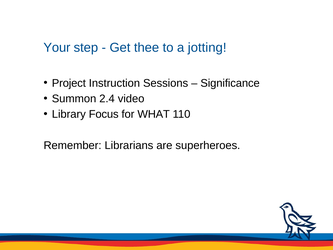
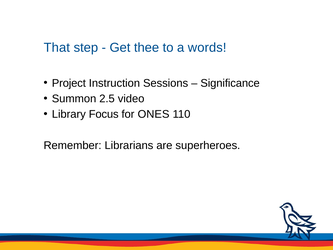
Your: Your -> That (57, 47)
jotting: jotting -> words (207, 47)
2.4: 2.4 -> 2.5 (107, 99)
WHAT: WHAT -> ONES (154, 114)
